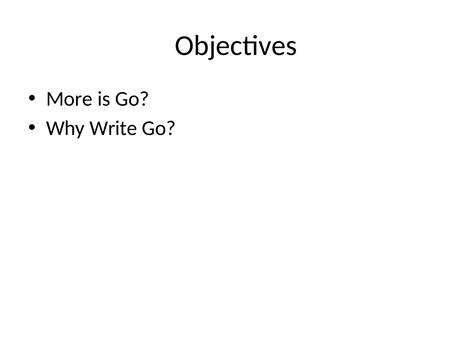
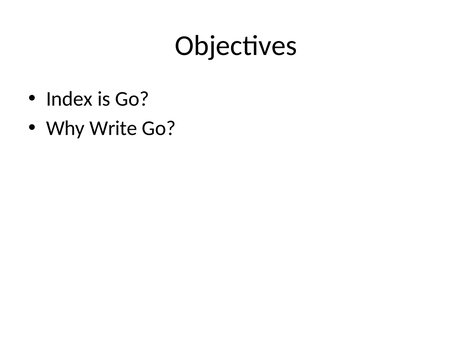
More: More -> Index (69, 99)
